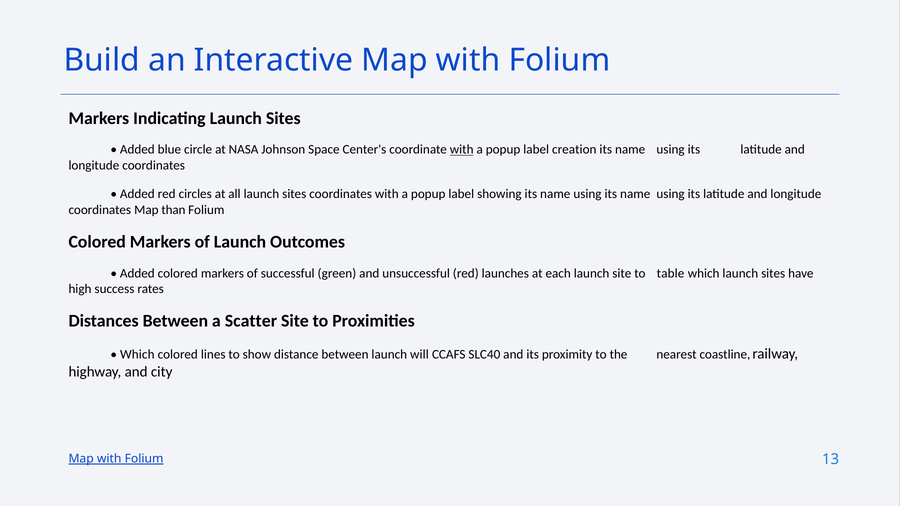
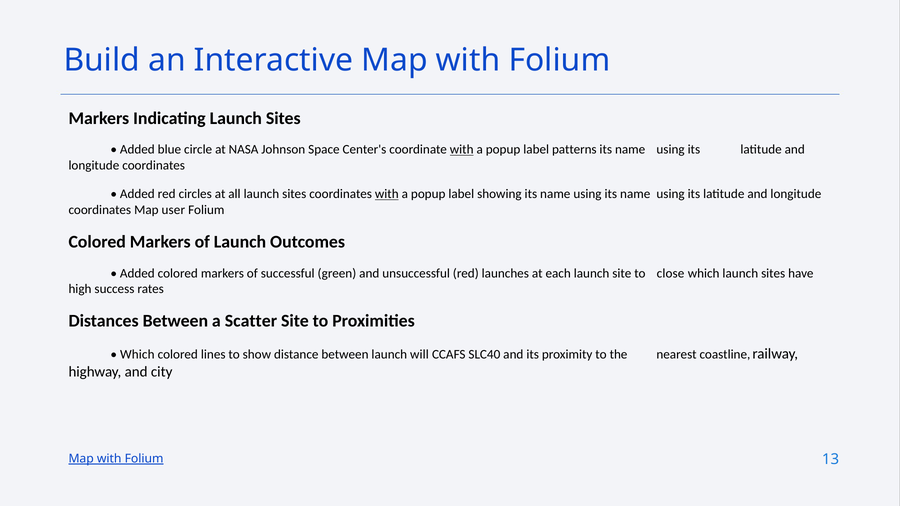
creation: creation -> patterns (574, 150)
with underline: none -> present (387, 194)
than: than -> user (173, 210)
table: table -> close (671, 273)
